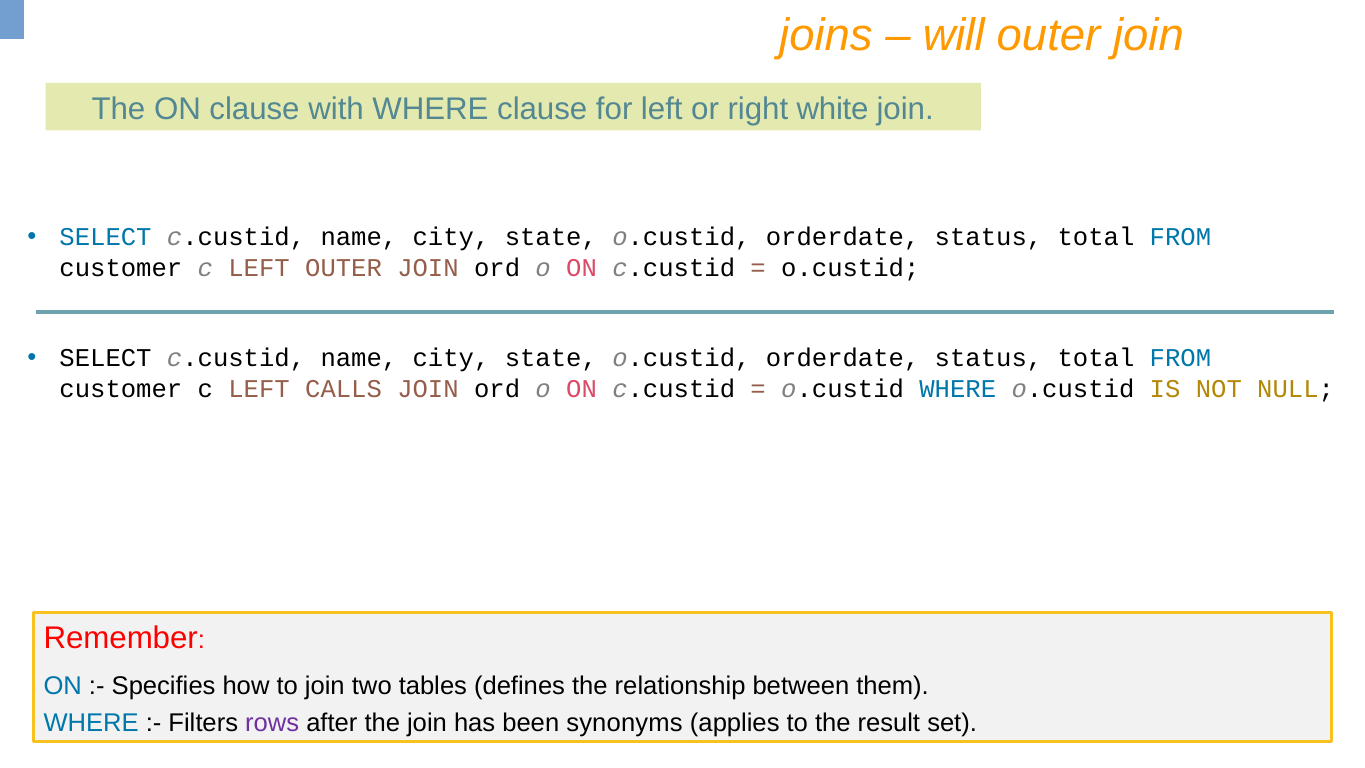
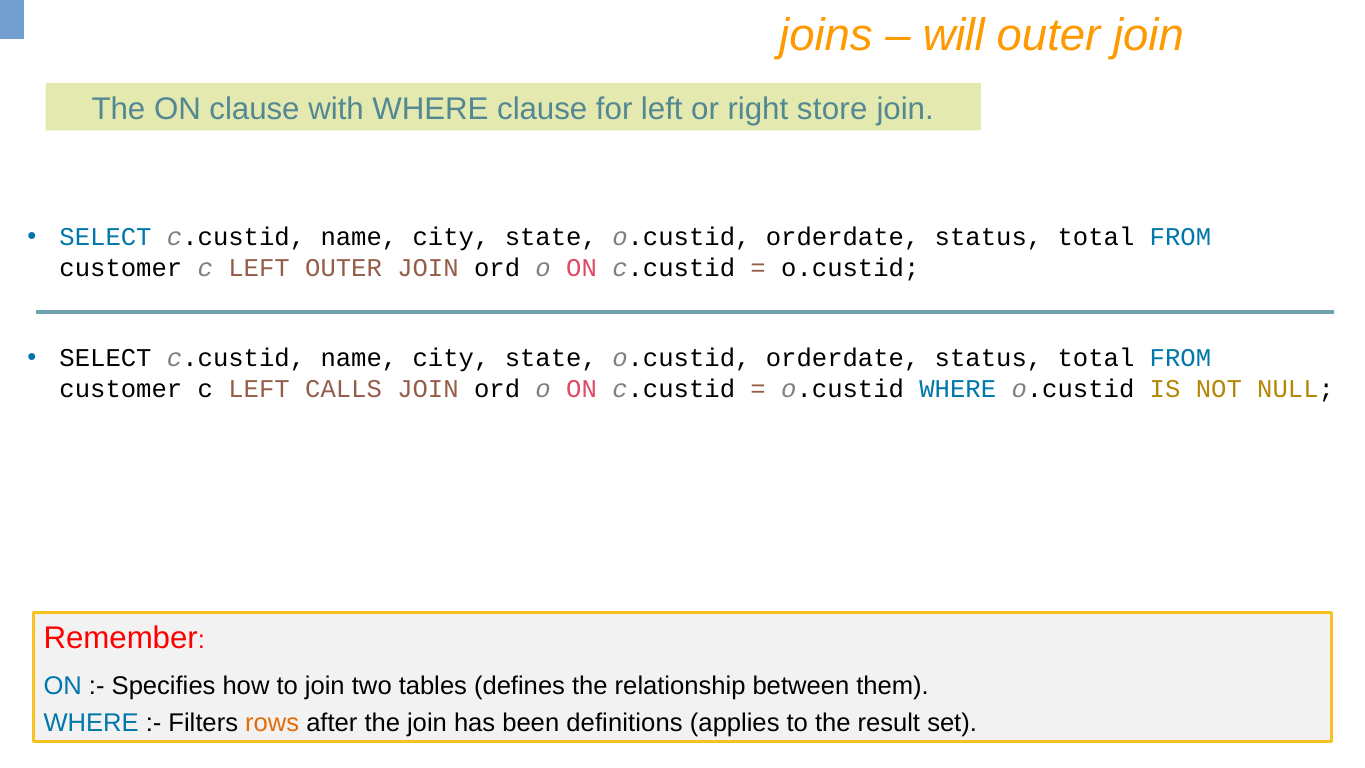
white: white -> store (832, 109)
rows colour: purple -> orange (272, 723)
synonyms: synonyms -> definitions (624, 723)
